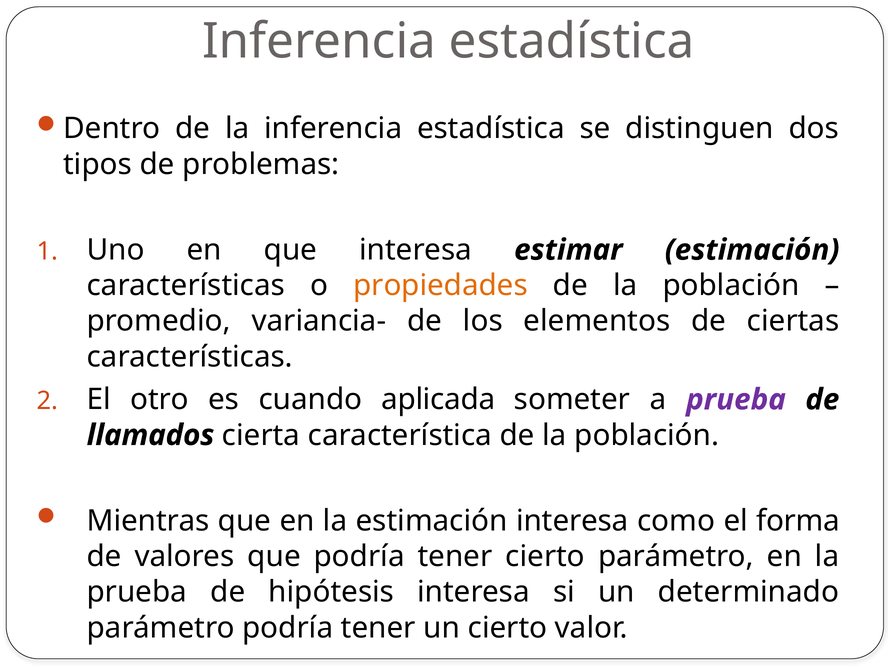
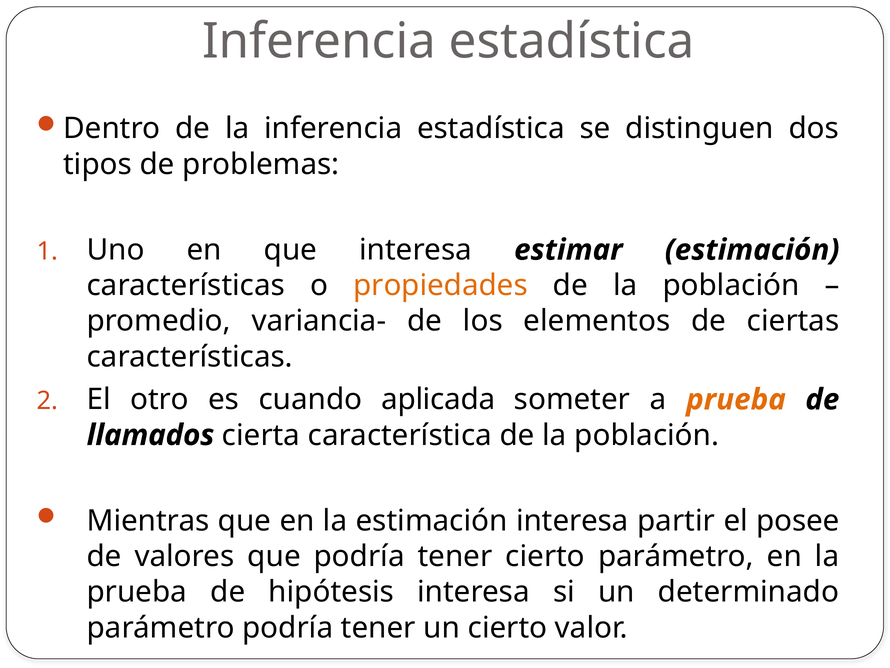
prueba colour: purple -> orange (736, 399)
como: como -> partir (676, 520)
forma: forma -> posee (798, 520)
